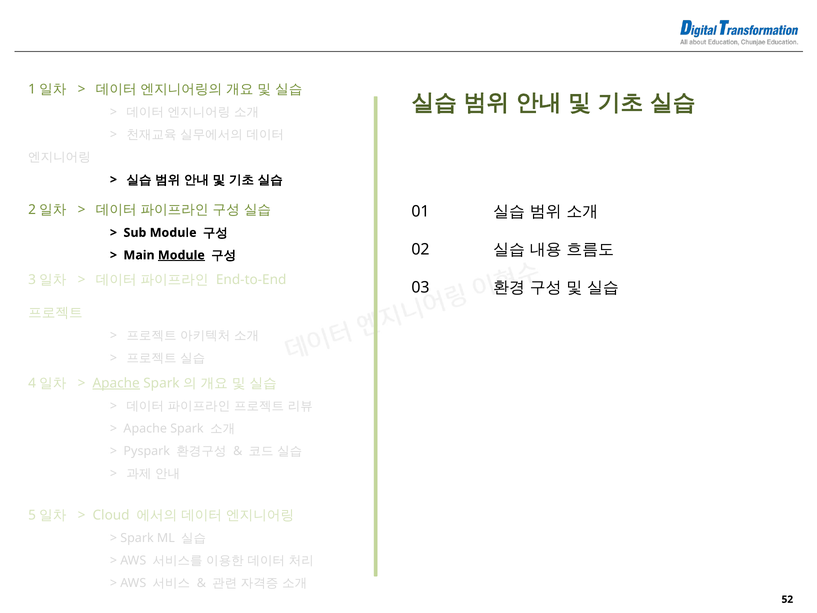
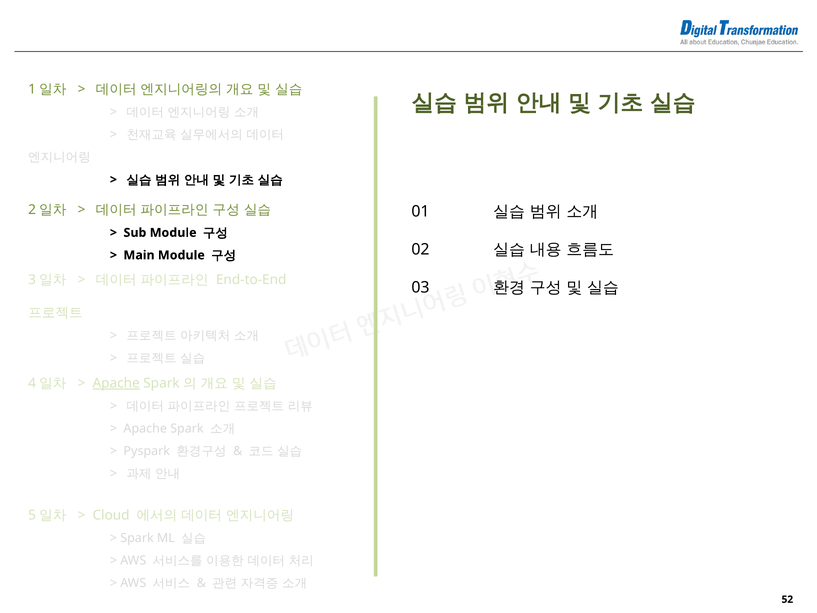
Module underline: present -> none (181, 255)
